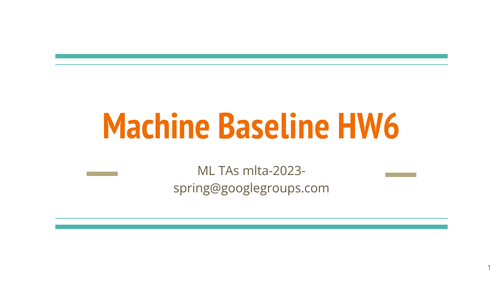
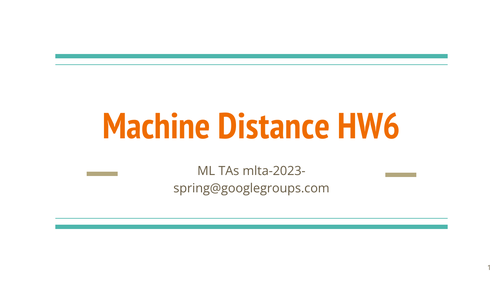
Baseline: Baseline -> Distance (274, 126)
